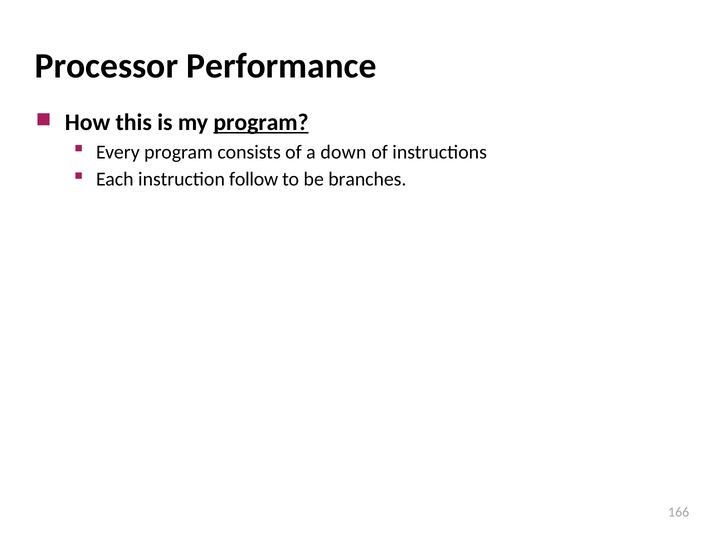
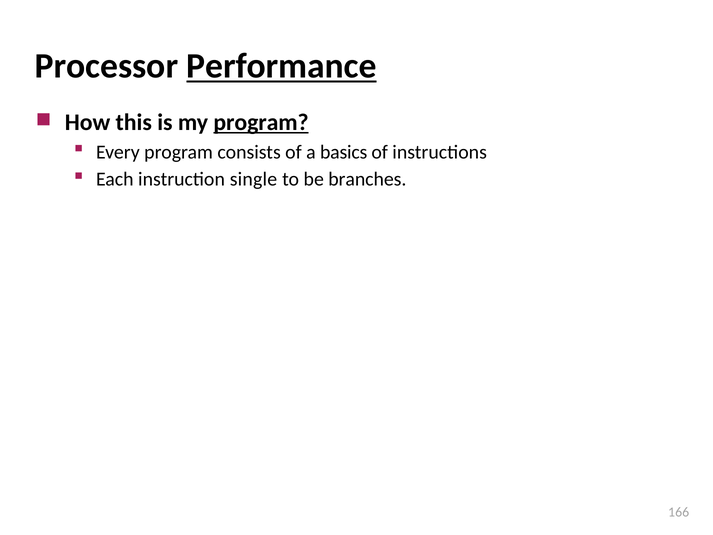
Performance underline: none -> present (281, 66)
down: down -> basics (344, 152)
follow: follow -> single (253, 179)
